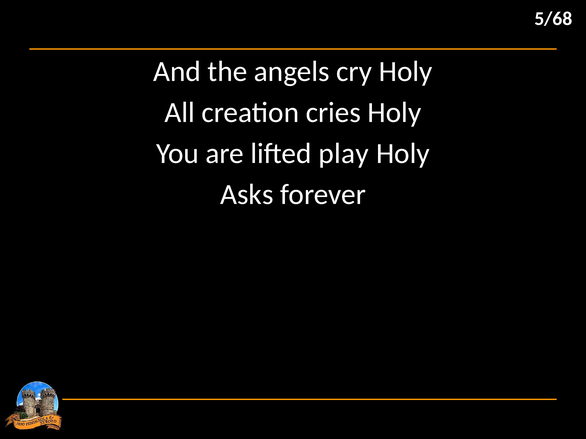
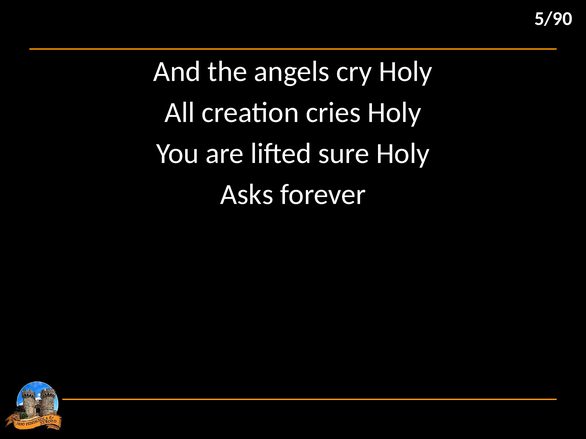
5/68: 5/68 -> 5/90 (553, 19)
play: play -> sure (344, 154)
